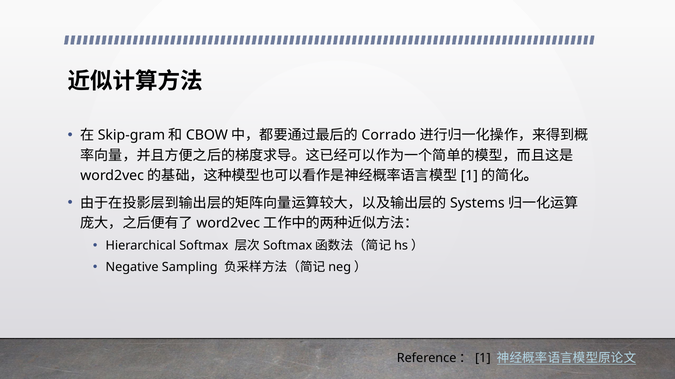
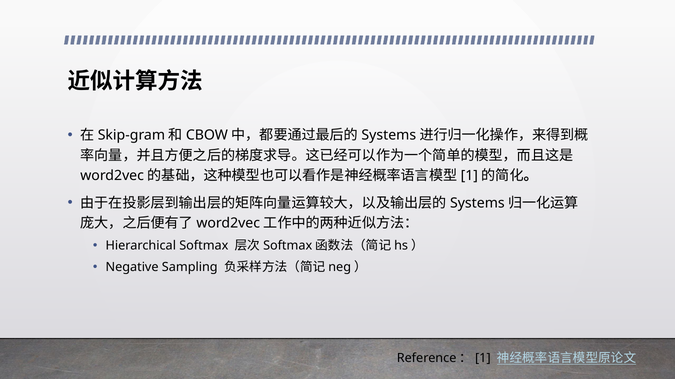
Corrado: Corrado -> Systems (389, 136)
